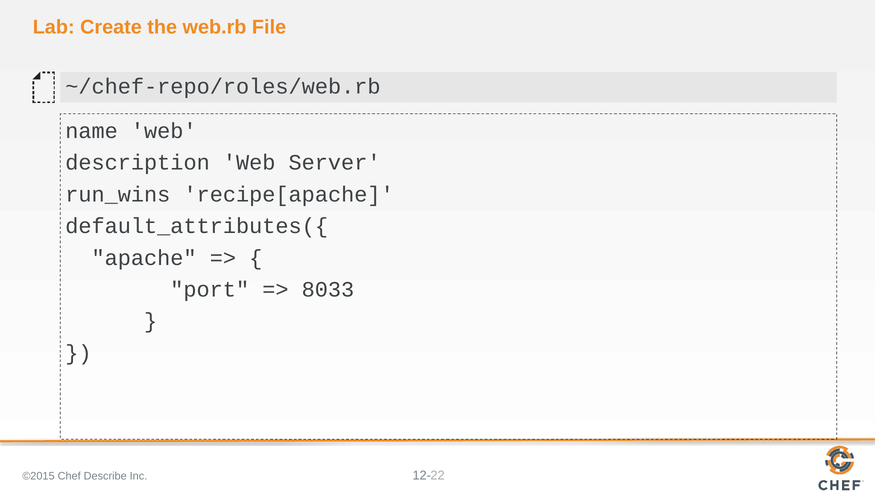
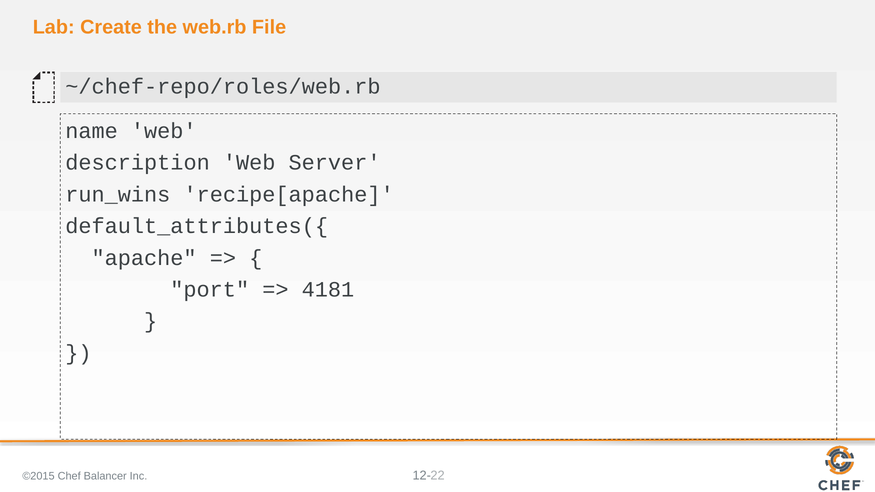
8033: 8033 -> 4181 (328, 290)
Describe: Describe -> Balancer (105, 476)
